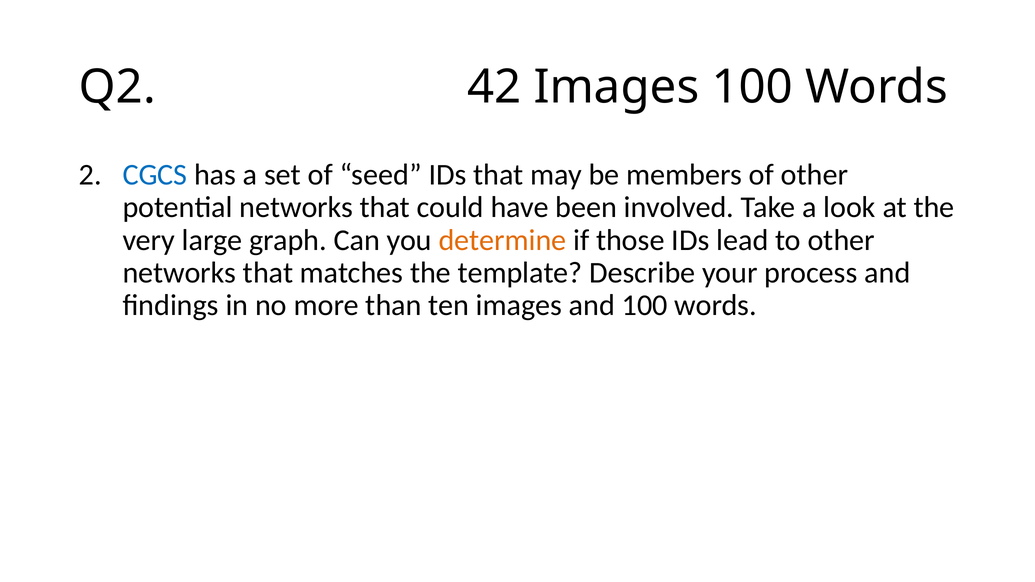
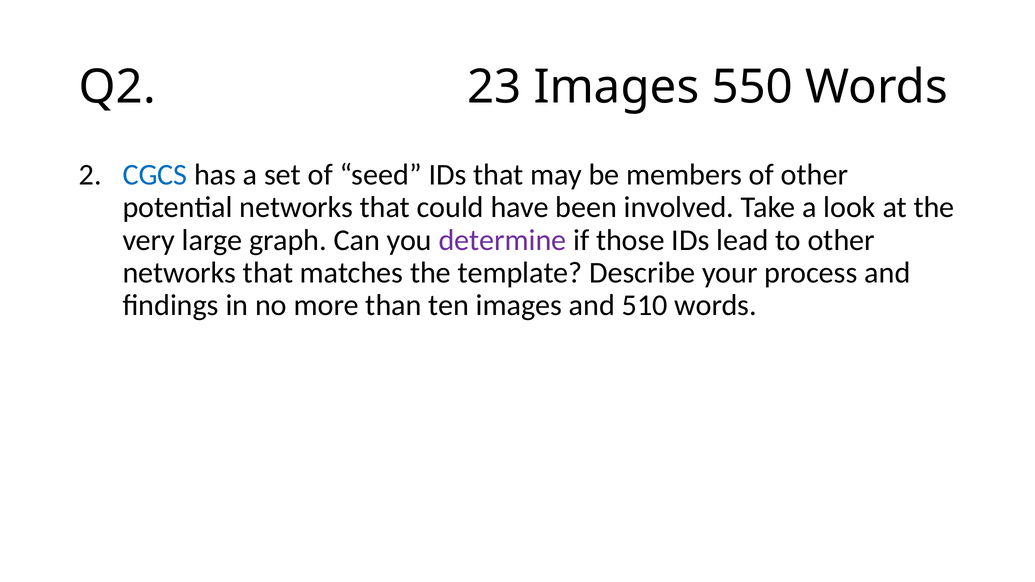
42: 42 -> 23 (494, 87)
Images 100: 100 -> 550 (752, 87)
determine colour: orange -> purple (502, 240)
and 100: 100 -> 510 (645, 305)
